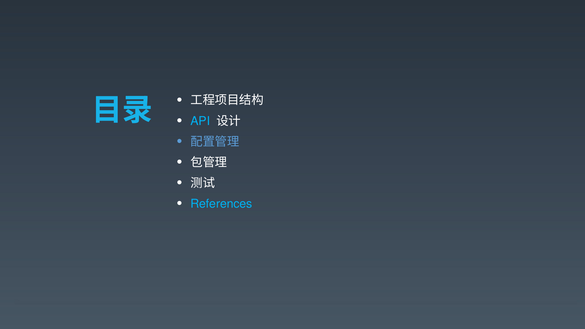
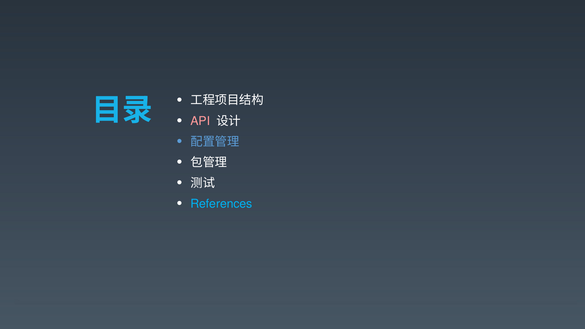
API colour: light blue -> pink (200, 121)
